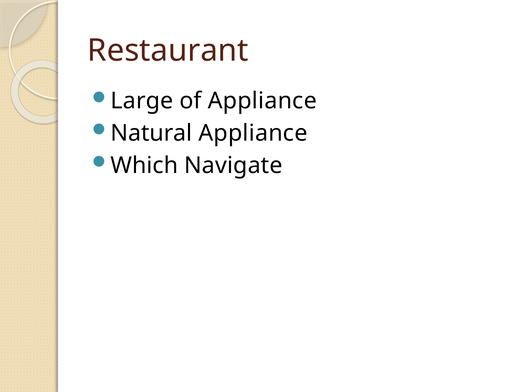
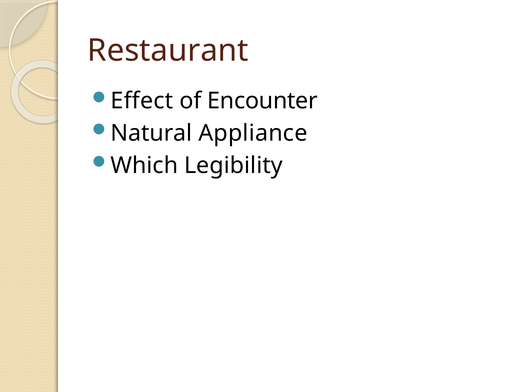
Large: Large -> Effect (142, 101)
of Appliance: Appliance -> Encounter (263, 101)
Navigate: Navigate -> Legibility (233, 165)
